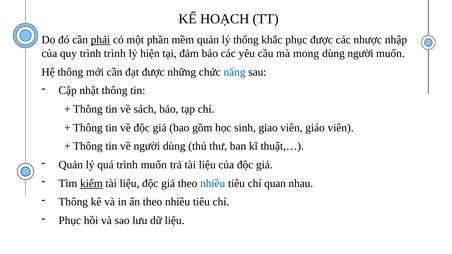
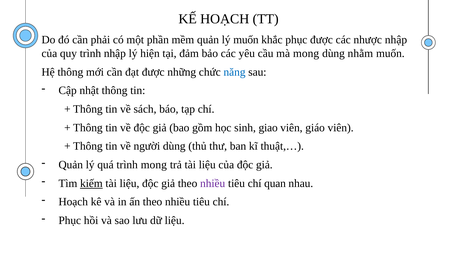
phải underline: present -> none (100, 40)
lý thống: thống -> muốn (246, 40)
trình trình: trình -> nhập (115, 54)
dùng người: người -> nhằm (360, 54)
trình muốn: muốn -> mong (154, 165)
nhiều colour: blue -> purple (213, 184)
Thông: Thông -> Hoạch (73, 202)
